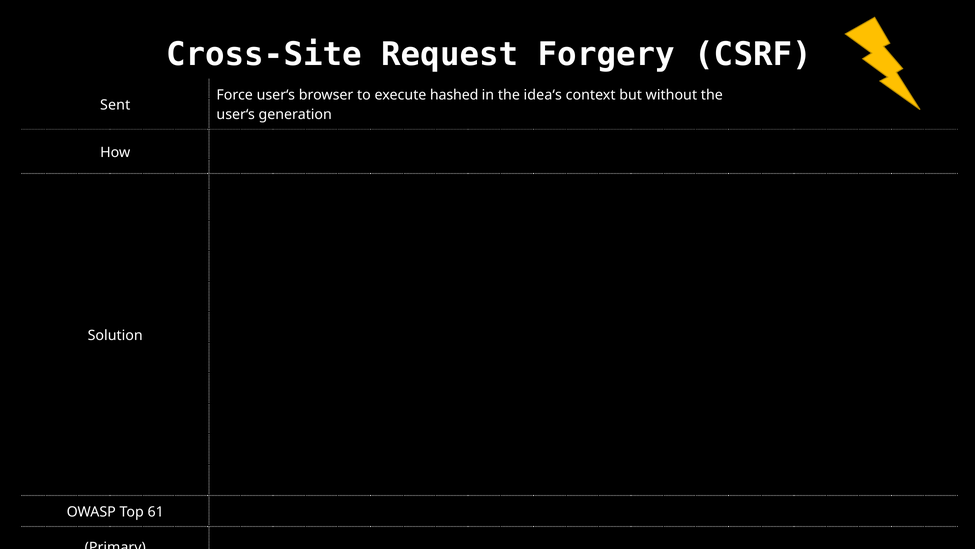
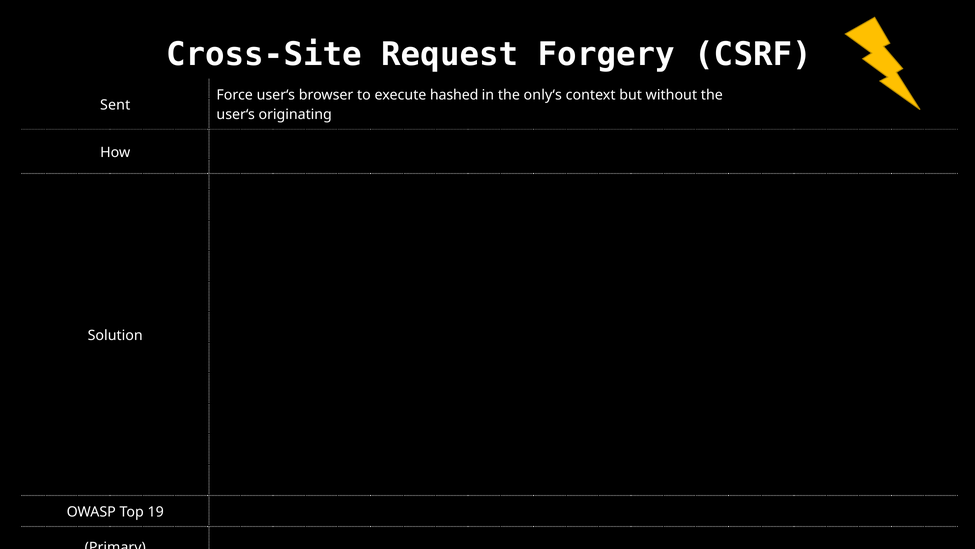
idea‘s: idea‘s -> only‘s (543, 95)
generation: generation -> originating (295, 115)
61: 61 -> 19 (156, 511)
